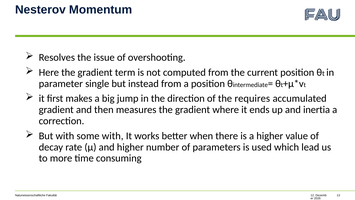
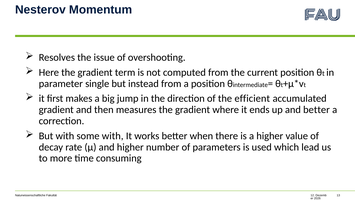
requires: requires -> efficient (252, 98)
and inertia: inertia -> better (316, 110)
